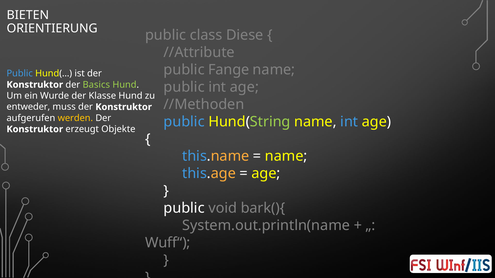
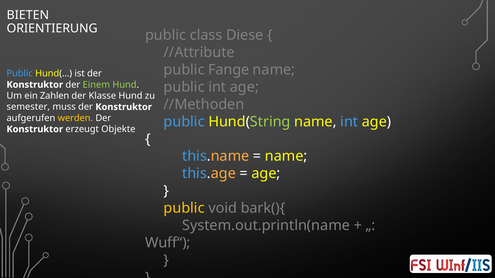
Basics: Basics -> Einem (96, 85)
Wurde: Wurde -> Zahlen (55, 96)
entweder: entweder -> semester (28, 107)
public colour: white -> yellow (184, 208)
